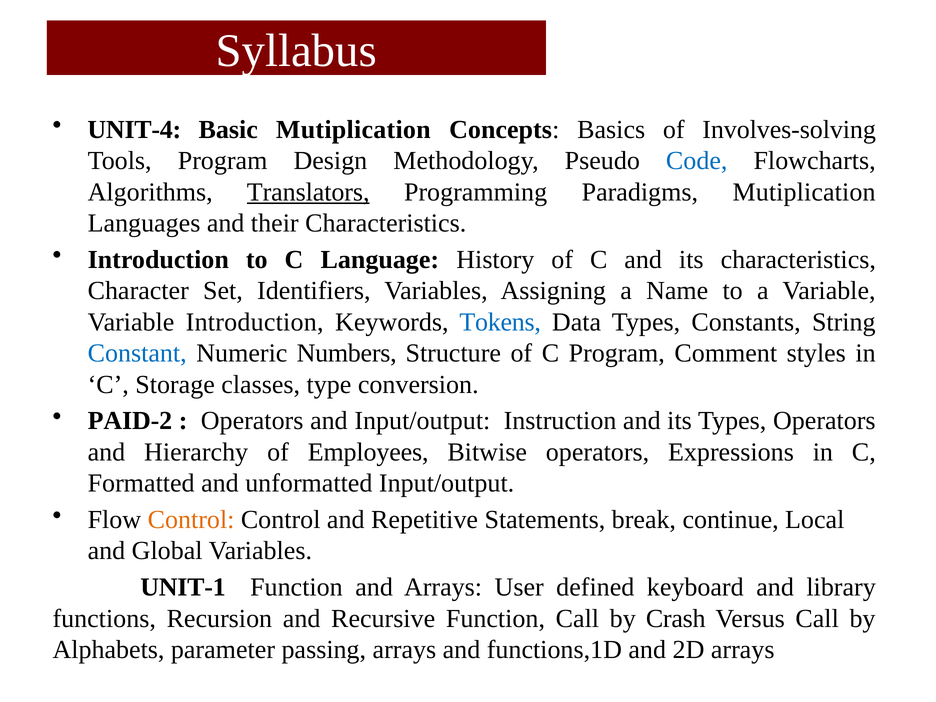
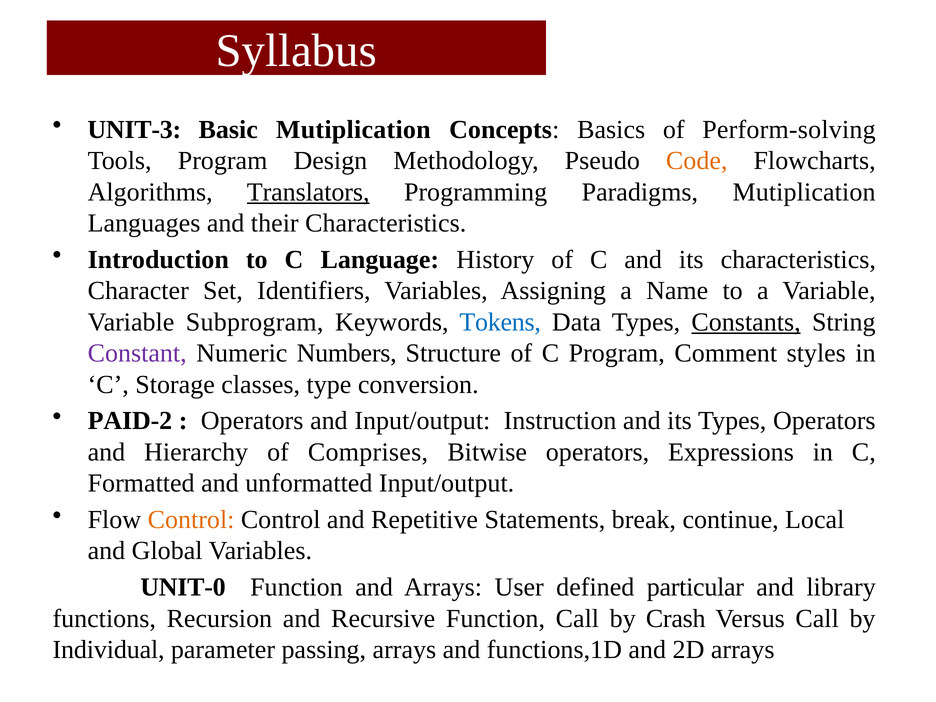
UNIT-4: UNIT-4 -> UNIT-3 (134, 130)
Involves-solving: Involves-solving -> Perform-solving (789, 130)
Code colour: blue -> orange (697, 161)
Variable Introduction: Introduction -> Subprogram (255, 322)
Constants underline: none -> present (746, 322)
Constant colour: blue -> purple (137, 353)
Employees: Employees -> Comprises (368, 452)
UNIT-1: UNIT-1 -> UNIT-0 (183, 587)
keyboard: keyboard -> particular (695, 587)
Alphabets: Alphabets -> Individual (109, 650)
